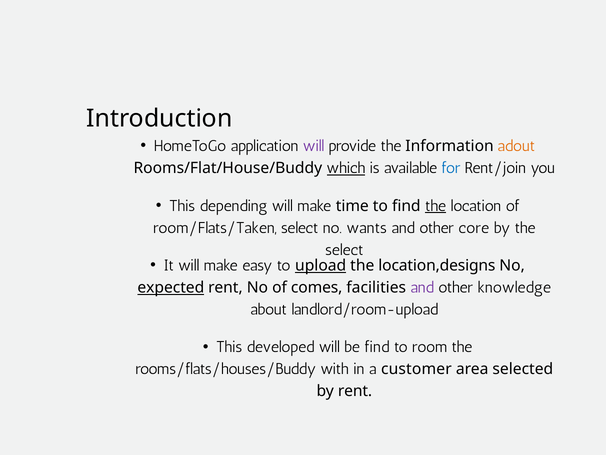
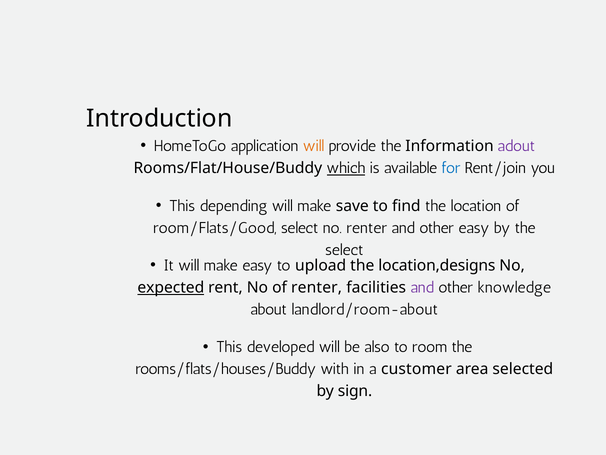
will colour: purple -> orange (314, 146)
adout colour: orange -> purple (516, 146)
time: time -> save (352, 206)
the underline: present -> none (436, 206)
room/Flats/Taken: room/Flats/Taken -> room/Flats/Good (215, 228)
no wants: wants -> renter (367, 228)
other core: core -> easy (474, 228)
upload underline: present -> none (321, 265)
of comes: comes -> renter (317, 287)
landlord/room-upload: landlord/room-upload -> landlord/room-about (365, 309)
be find: find -> also (377, 347)
by rent: rent -> sign (355, 391)
